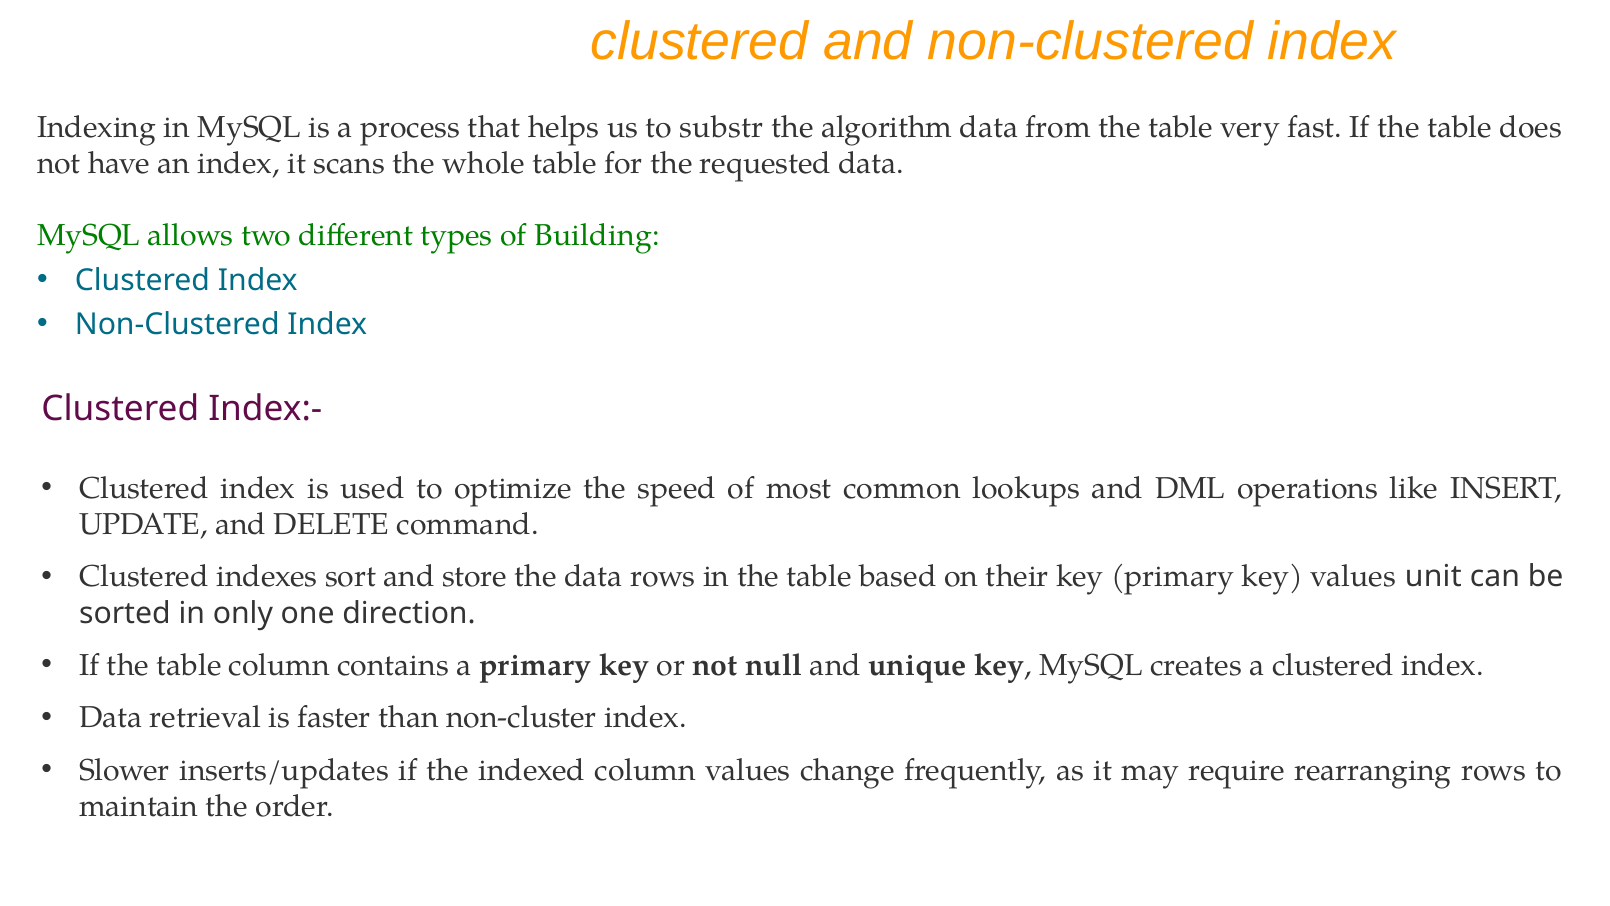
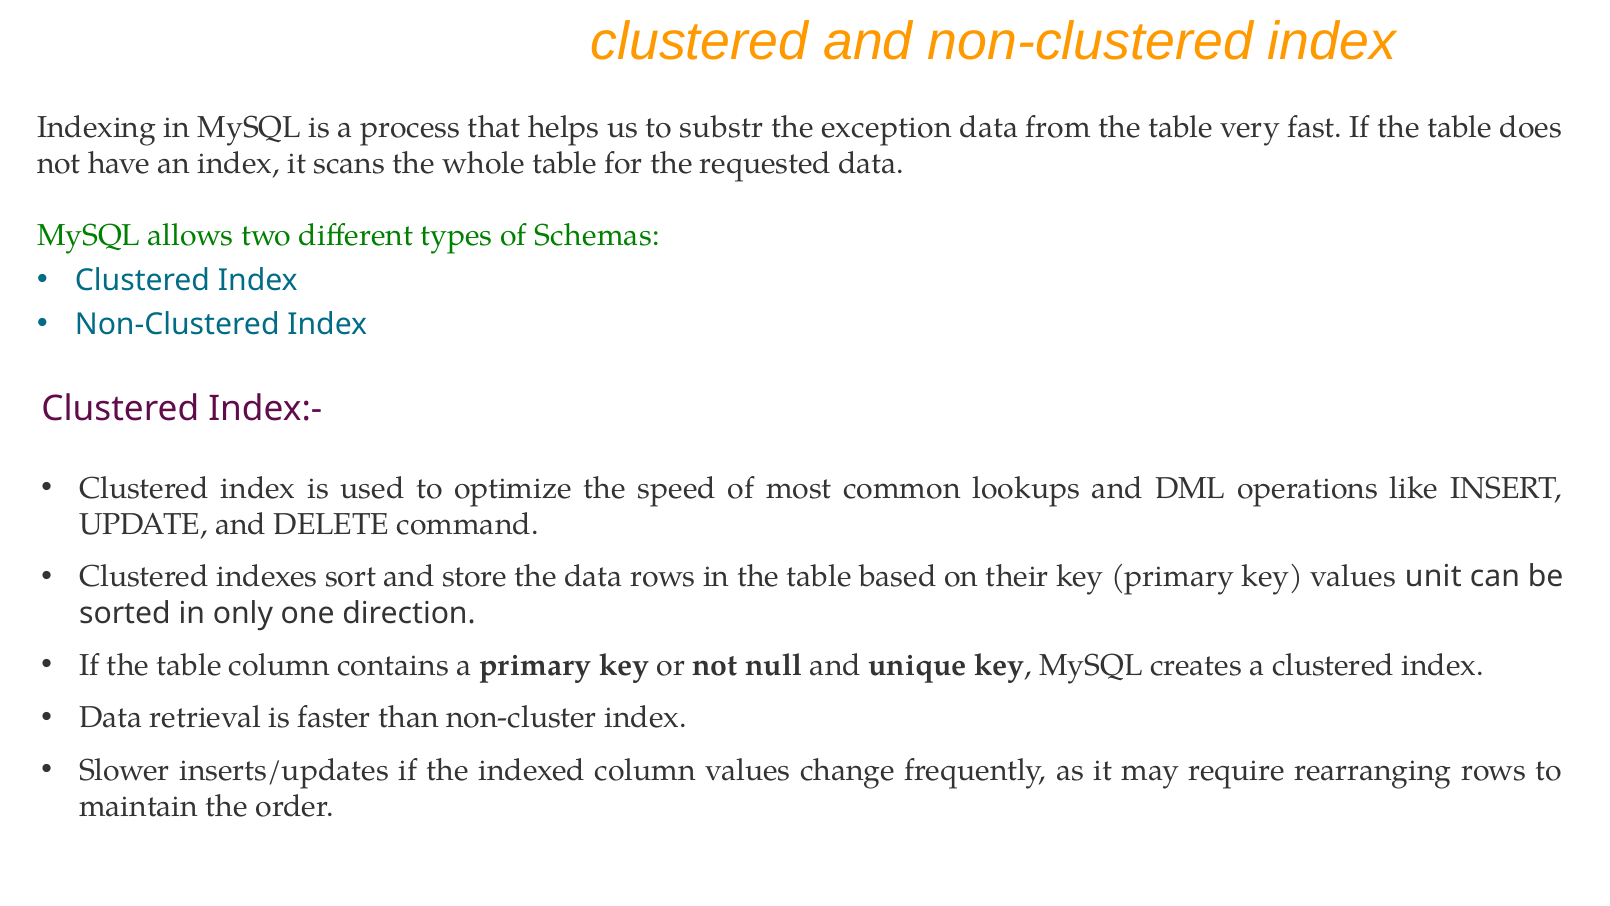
algorithm: algorithm -> exception (887, 127)
Building: Building -> Schemas (597, 236)
